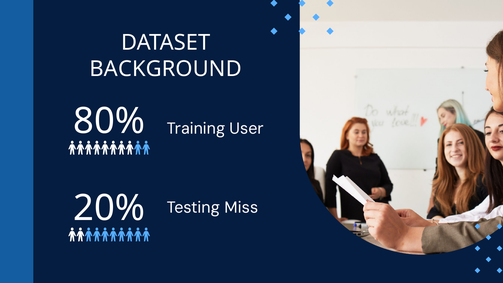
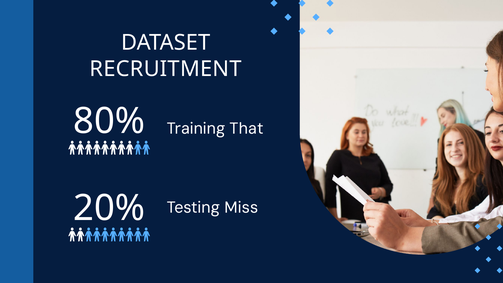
BACKGROUND: BACKGROUND -> RECRUITMENT (166, 69)
User: User -> That (247, 128)
